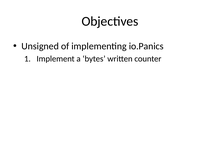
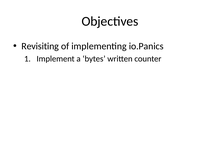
Unsigned: Unsigned -> Revisiting (40, 46)
